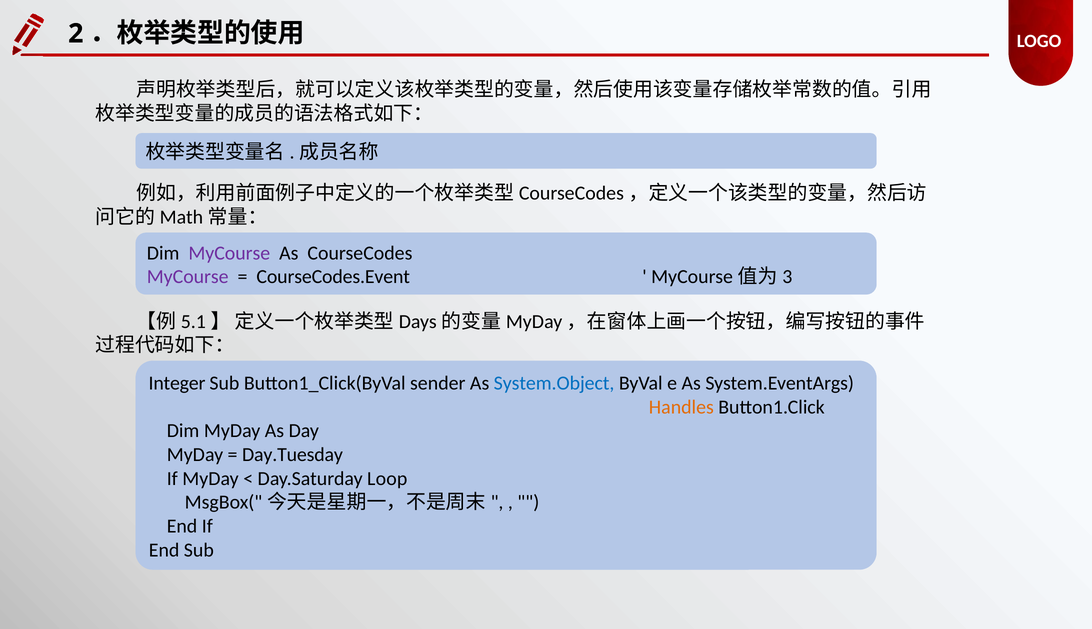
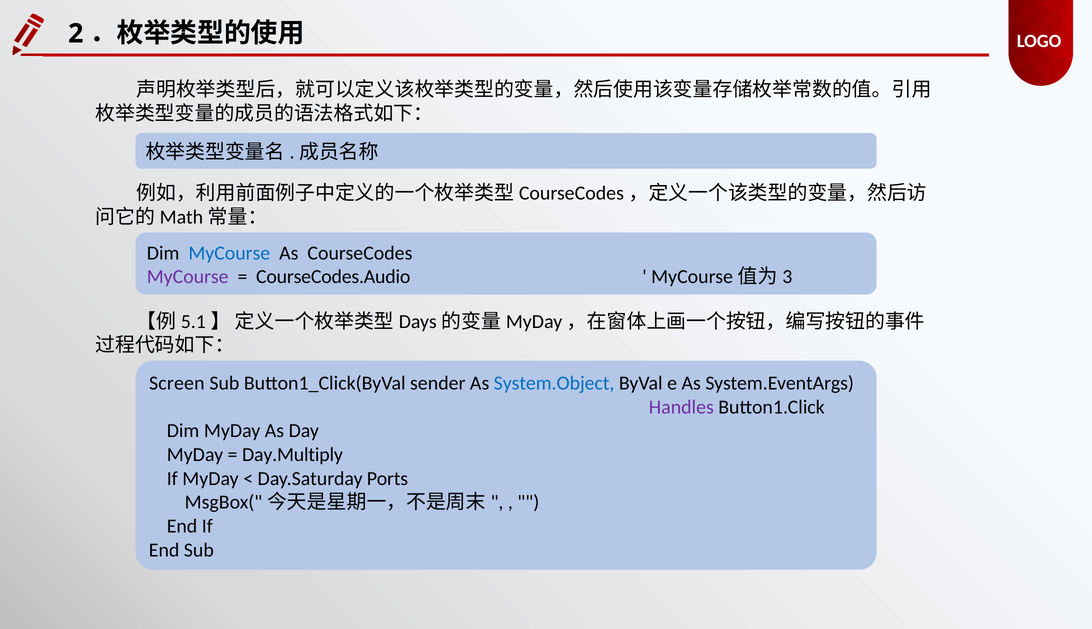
MyCourse colour: purple -> blue (229, 253)
CourseCodes.Event: CourseCodes.Event -> CourseCodes.Audio (333, 277)
Integer: Integer -> Screen (177, 383)
Handles colour: orange -> purple (681, 407)
Day.Tuesday: Day.Tuesday -> Day.Multiply (292, 454)
Loop: Loop -> Ports (387, 478)
